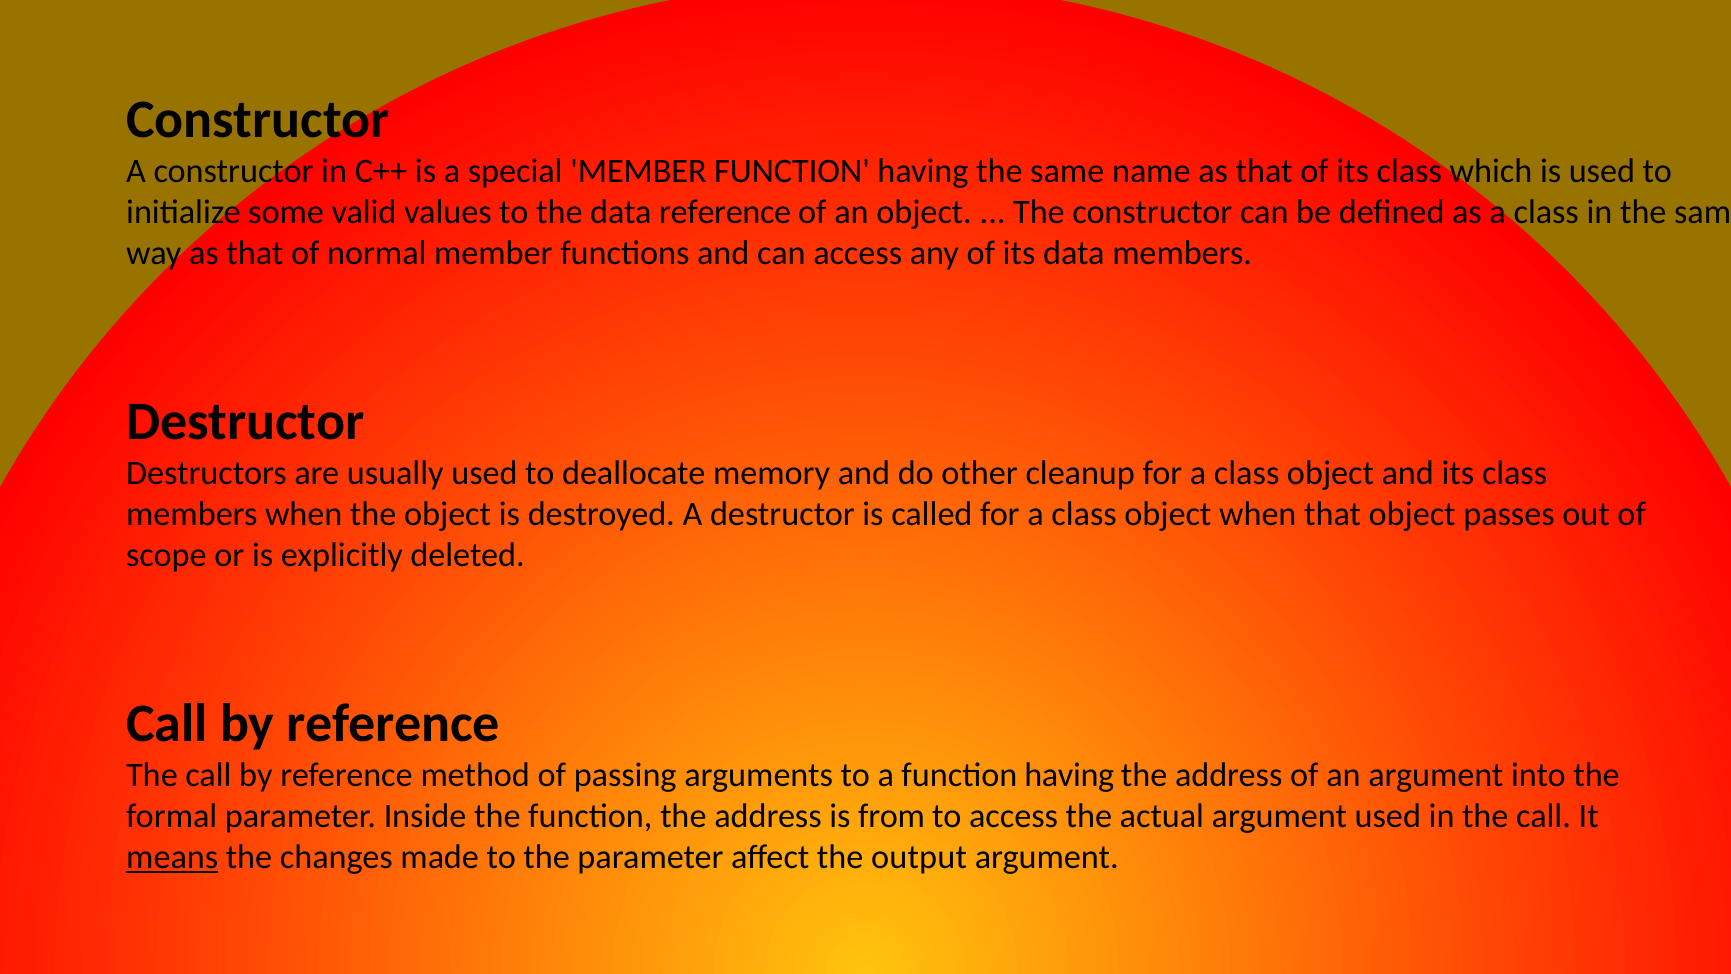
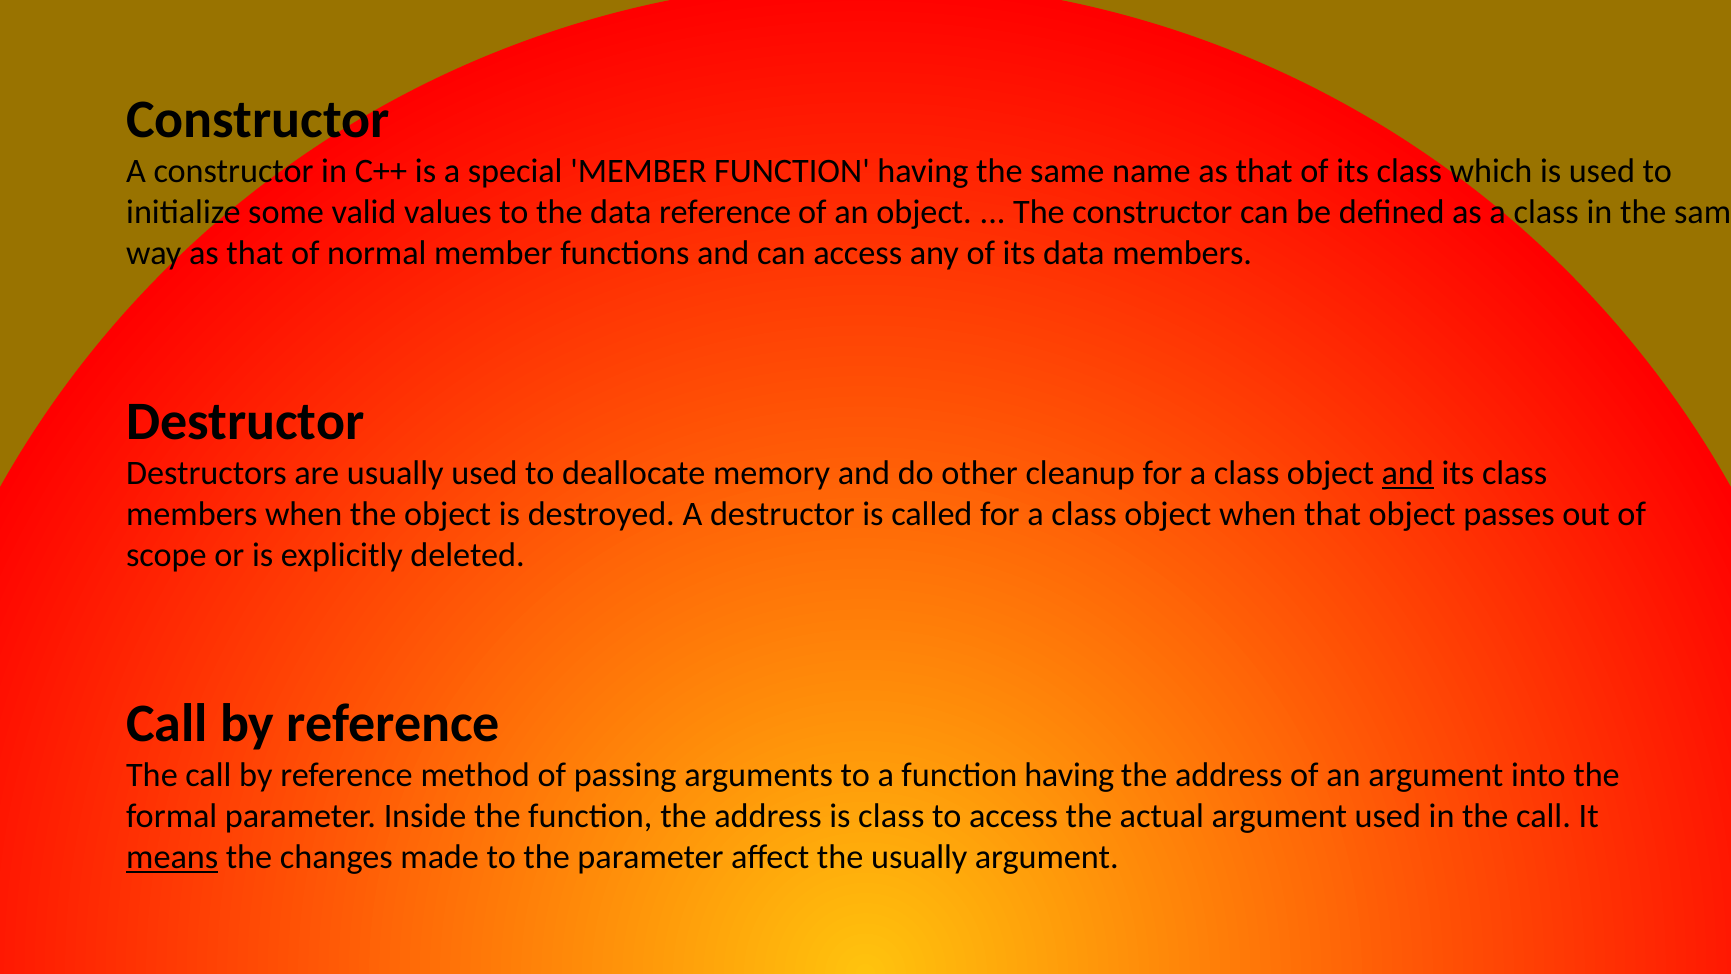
and underline: none -> present (1408, 473)
is from: from -> class (891, 816)
the output: output -> usually (919, 857)
